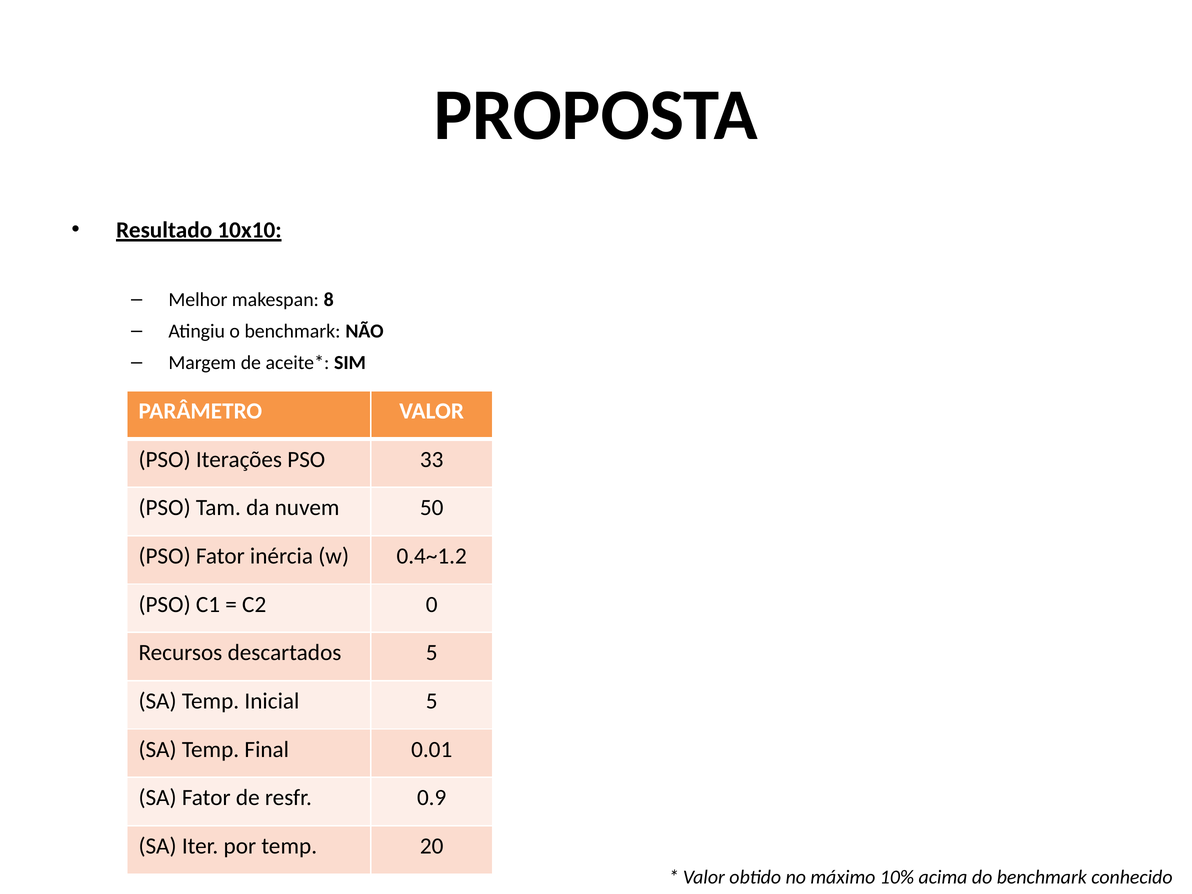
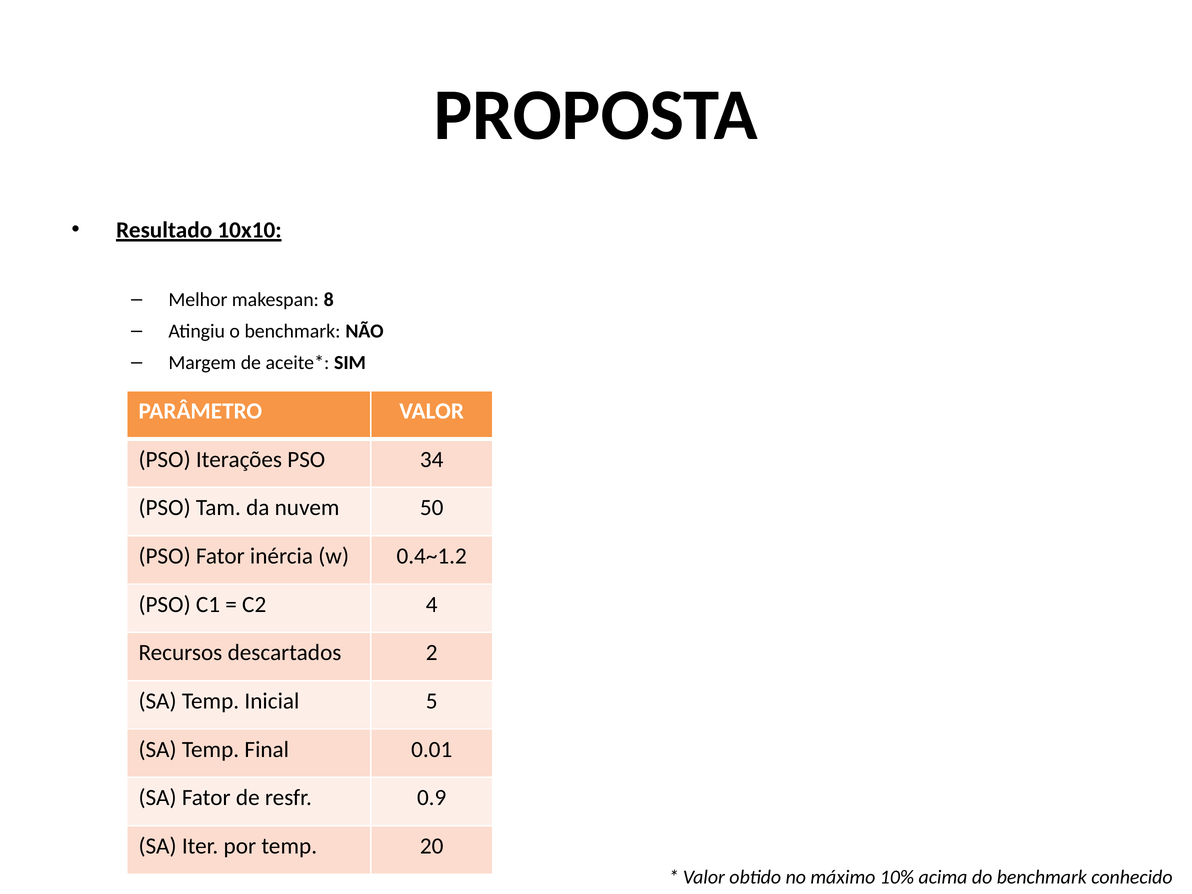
33: 33 -> 34 (432, 459)
0: 0 -> 4 (432, 604)
descartados 5: 5 -> 2 (432, 653)
